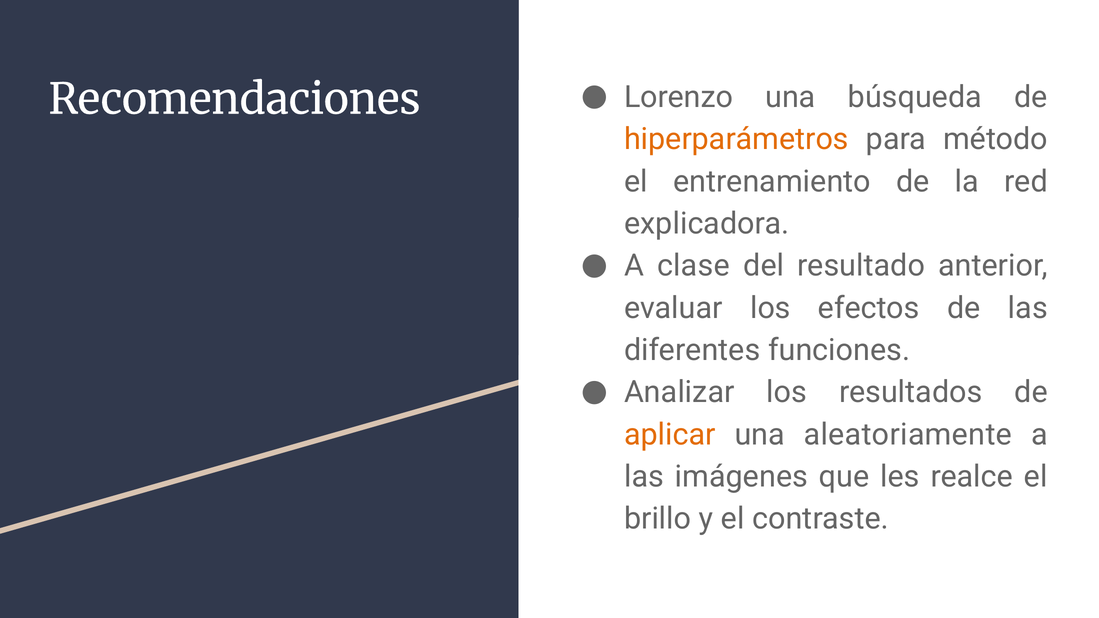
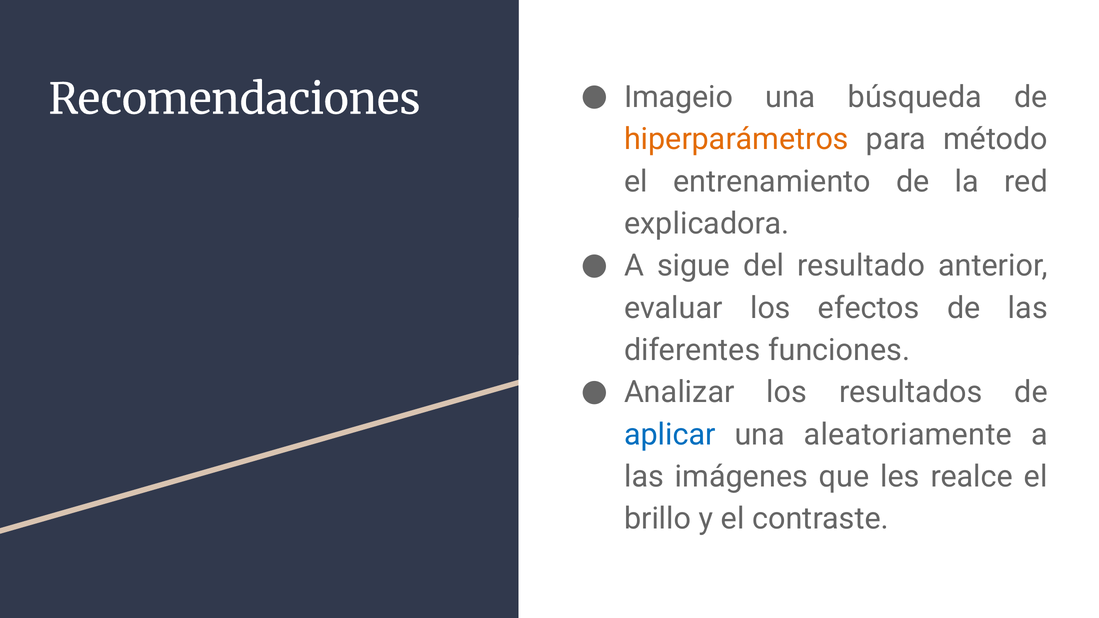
Lorenzo: Lorenzo -> Imageio (679, 97)
clase: clase -> sigue (694, 266)
aplicar colour: orange -> blue (670, 435)
